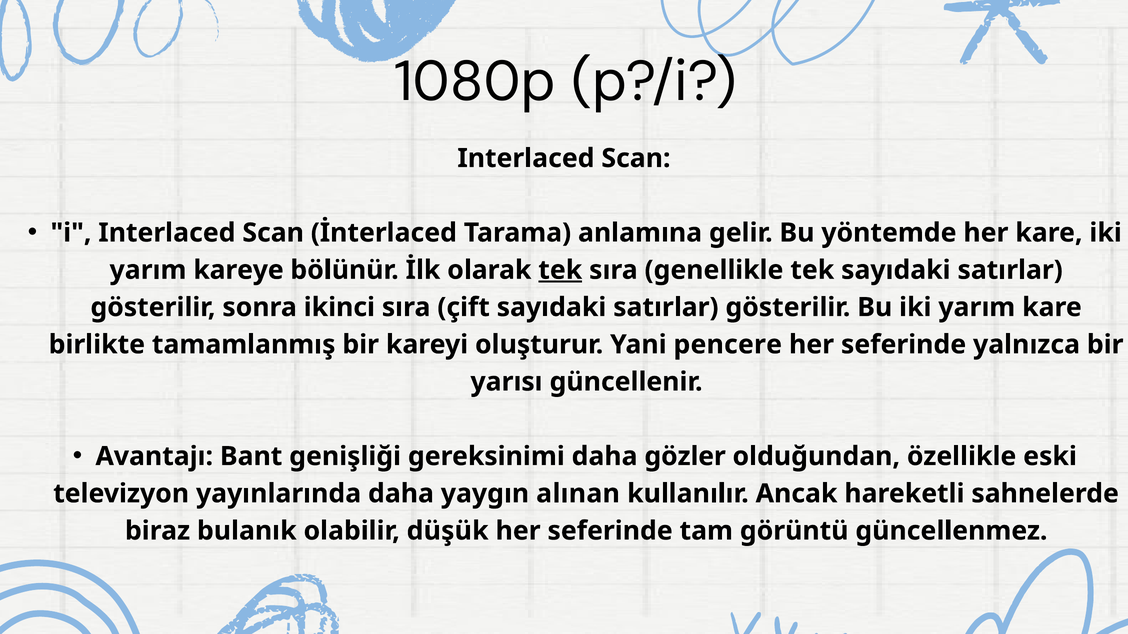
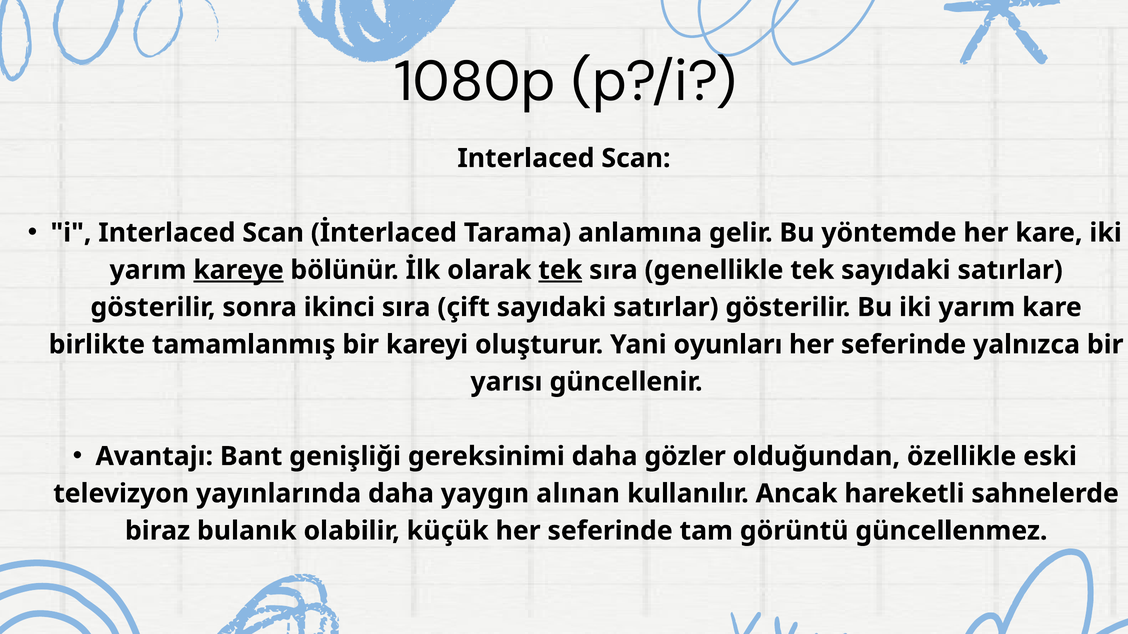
kareye underline: none -> present (238, 270)
pencere: pencere -> oyunları (728, 345)
düşük: düşük -> küçük (448, 531)
